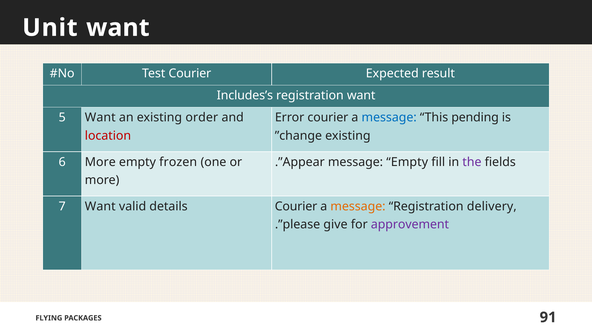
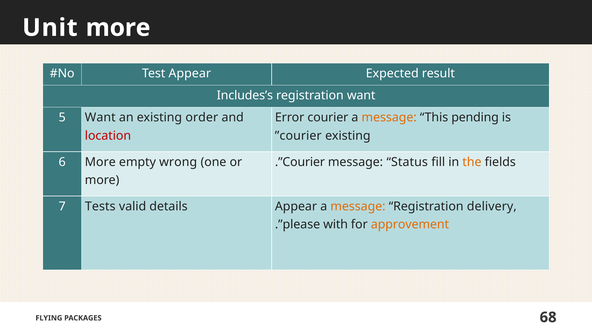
Unit want: want -> more (118, 28)
Test Courier: Courier -> Appear (190, 74)
message colour: blue -> orange (389, 118)
change: change -> courier (301, 136)
frozen: frozen -> wrong (178, 162)
Appear: Appear -> Courier (304, 162)
message Empty: Empty -> Status (407, 162)
the colour: purple -> orange (472, 162)
7 Want: Want -> Tests (100, 206)
details Courier: Courier -> Appear (296, 206)
give: give -> with (336, 224)
approvement colour: purple -> orange (410, 224)
91: 91 -> 68 (548, 317)
